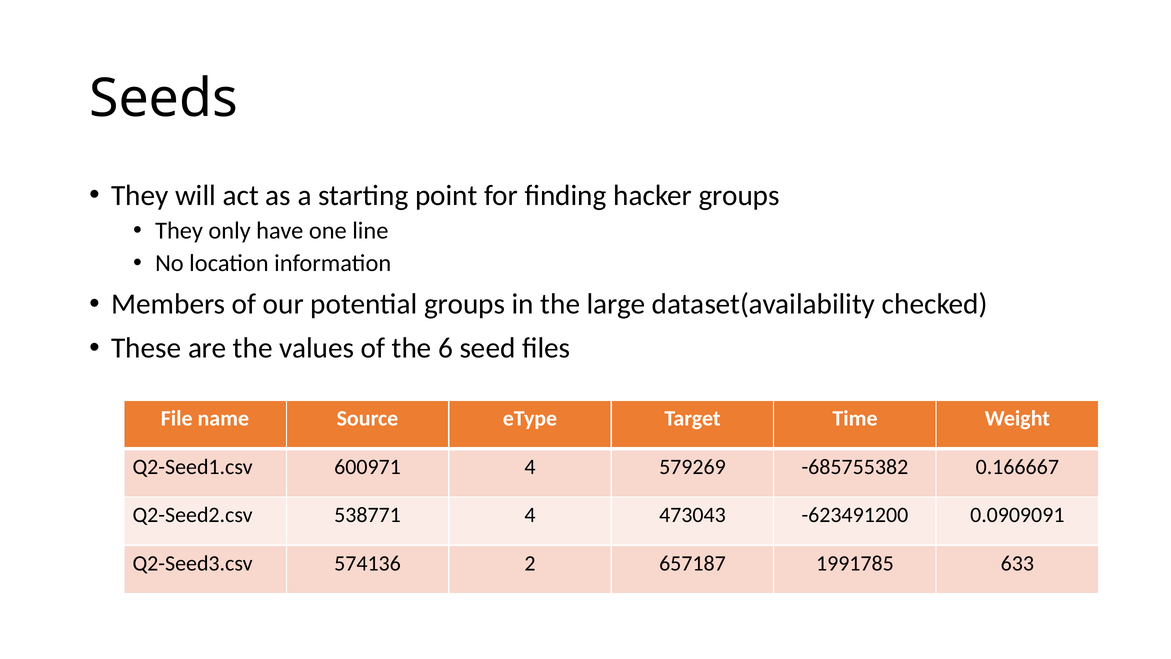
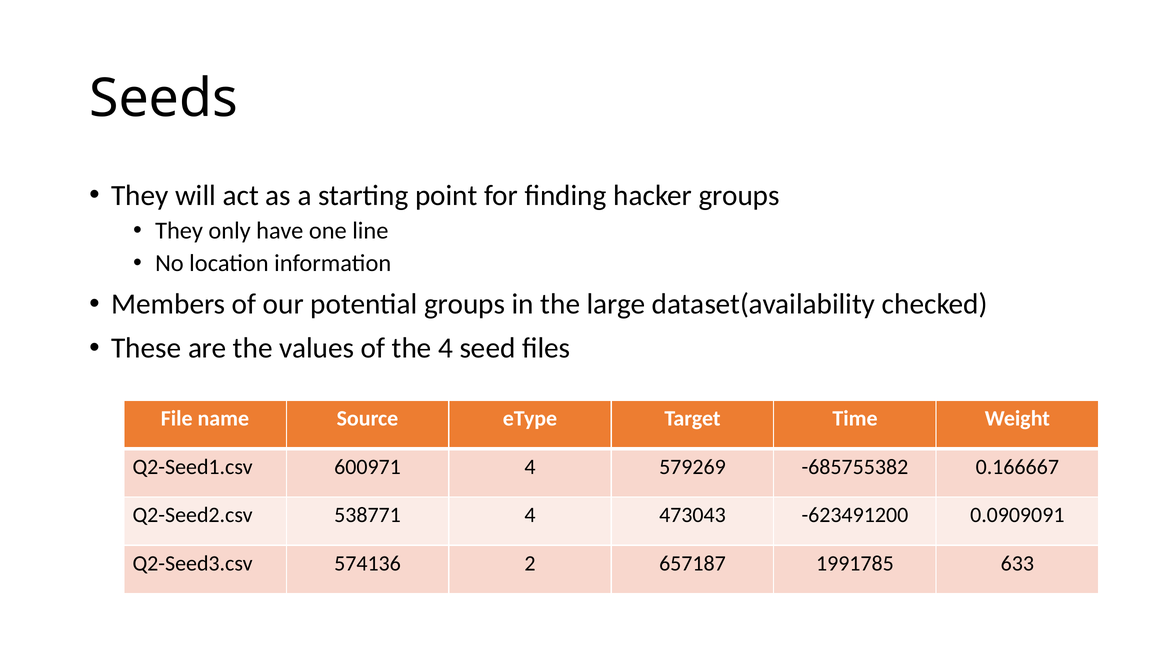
the 6: 6 -> 4 (446, 348)
